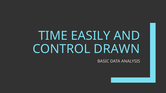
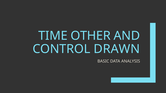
EASILY: EASILY -> OTHER (91, 36)
